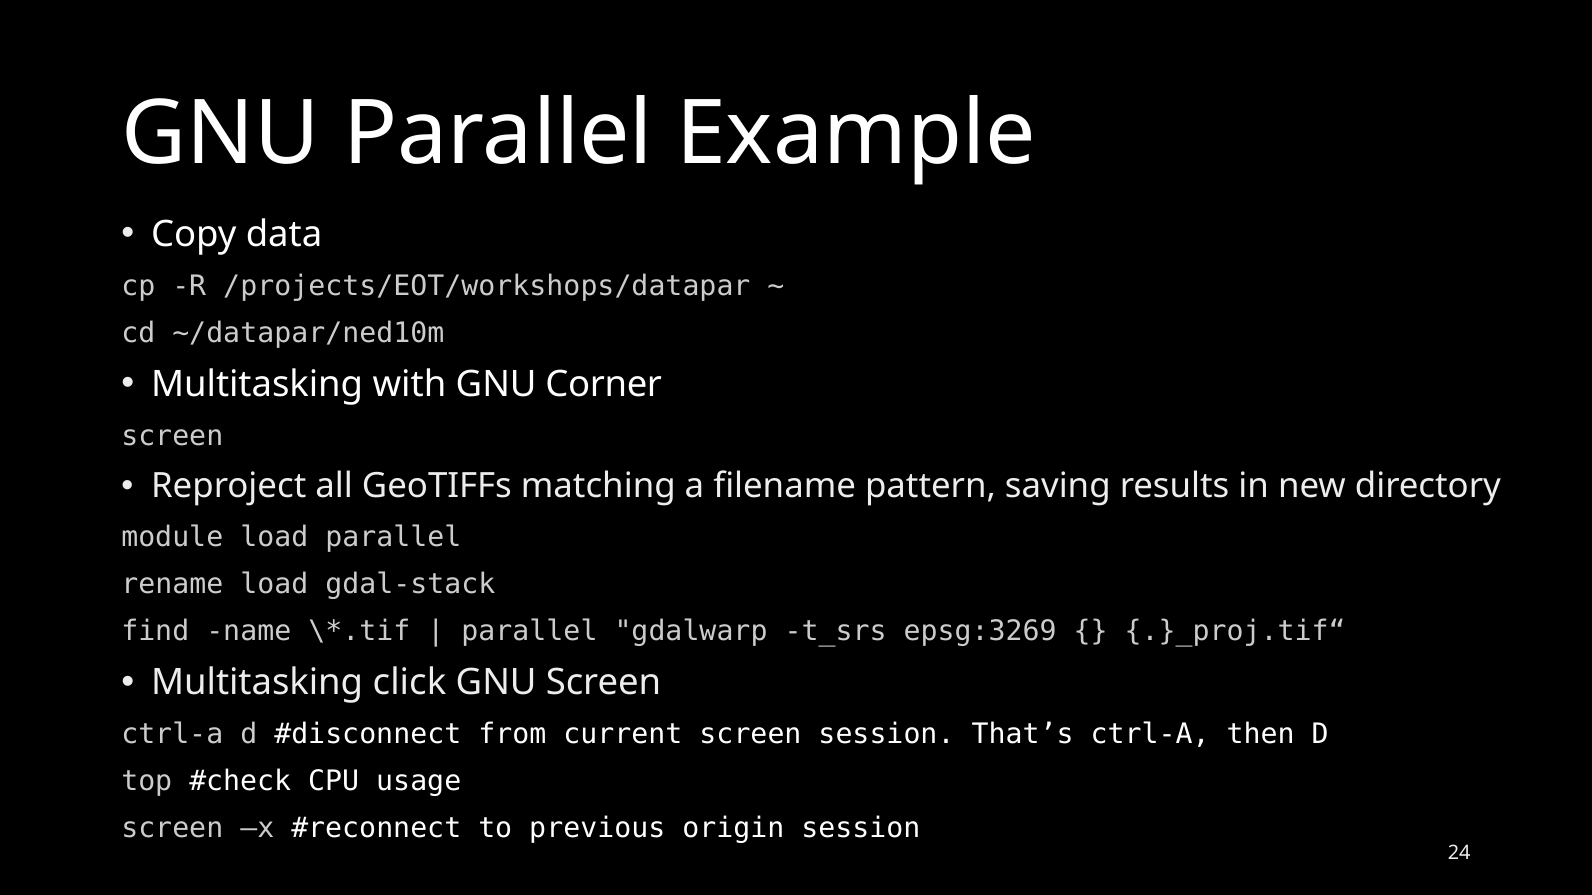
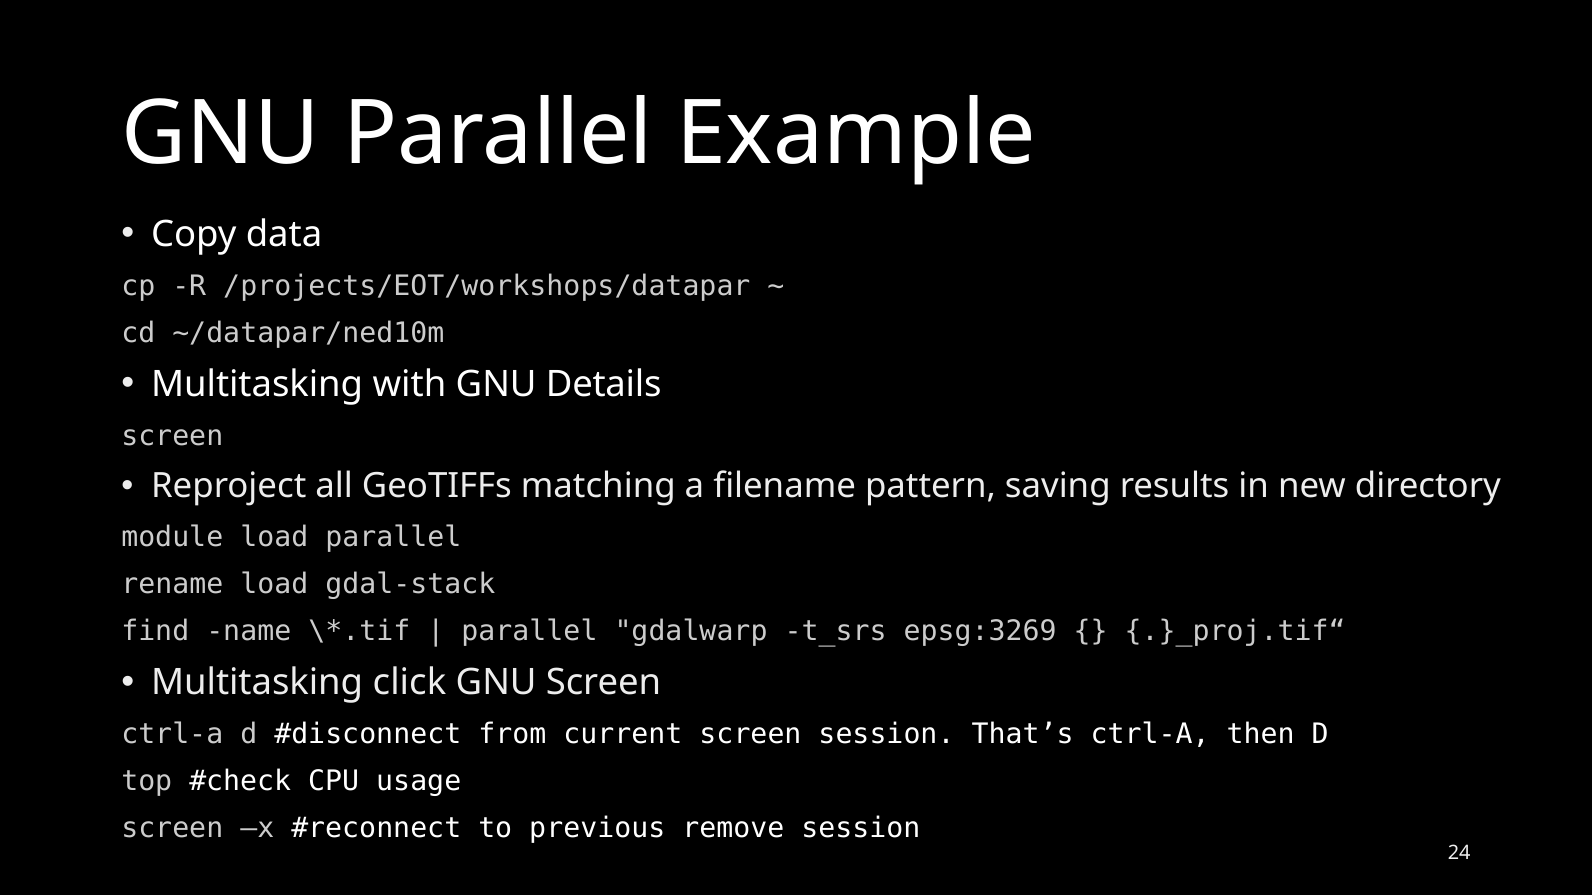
Corner: Corner -> Details (604, 384)
origin: origin -> remove (733, 829)
